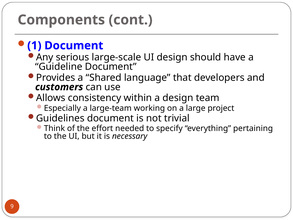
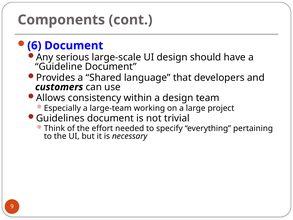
1: 1 -> 6 (34, 46)
